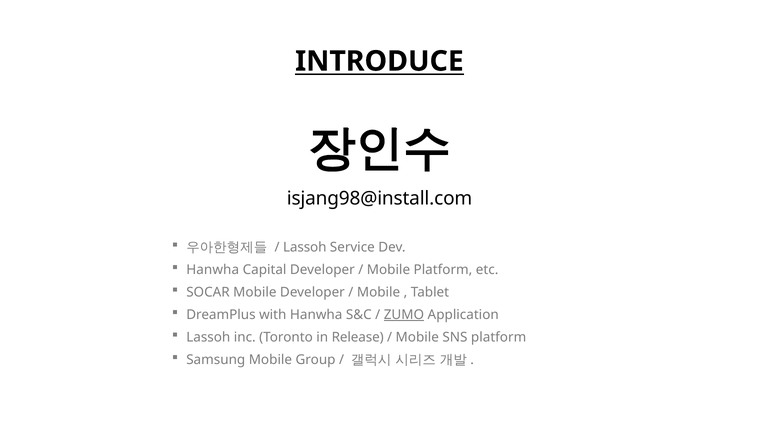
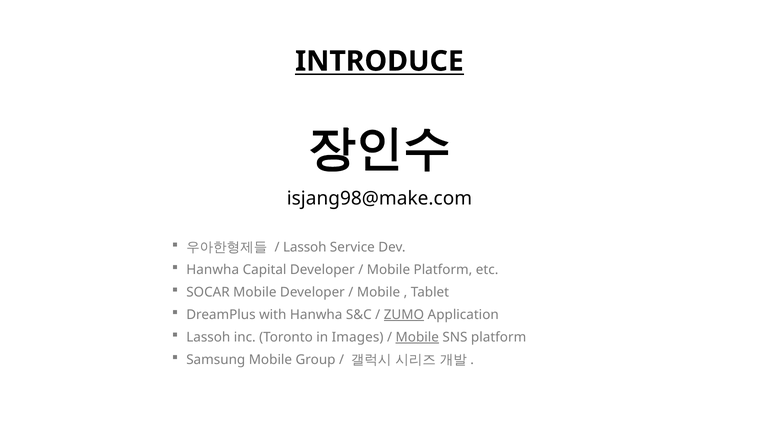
isjang98@install.com: isjang98@install.com -> isjang98@make.com (379, 199)
Release: Release -> Images (358, 337)
Mobile underline: none -> present (417, 337)
